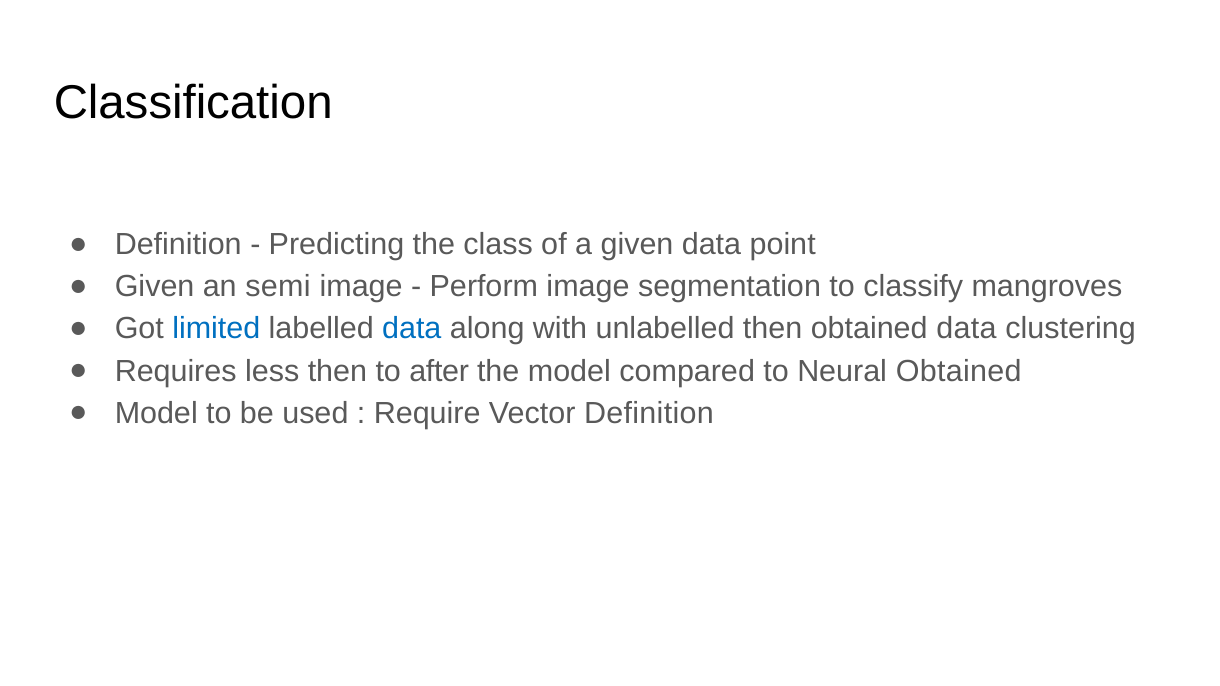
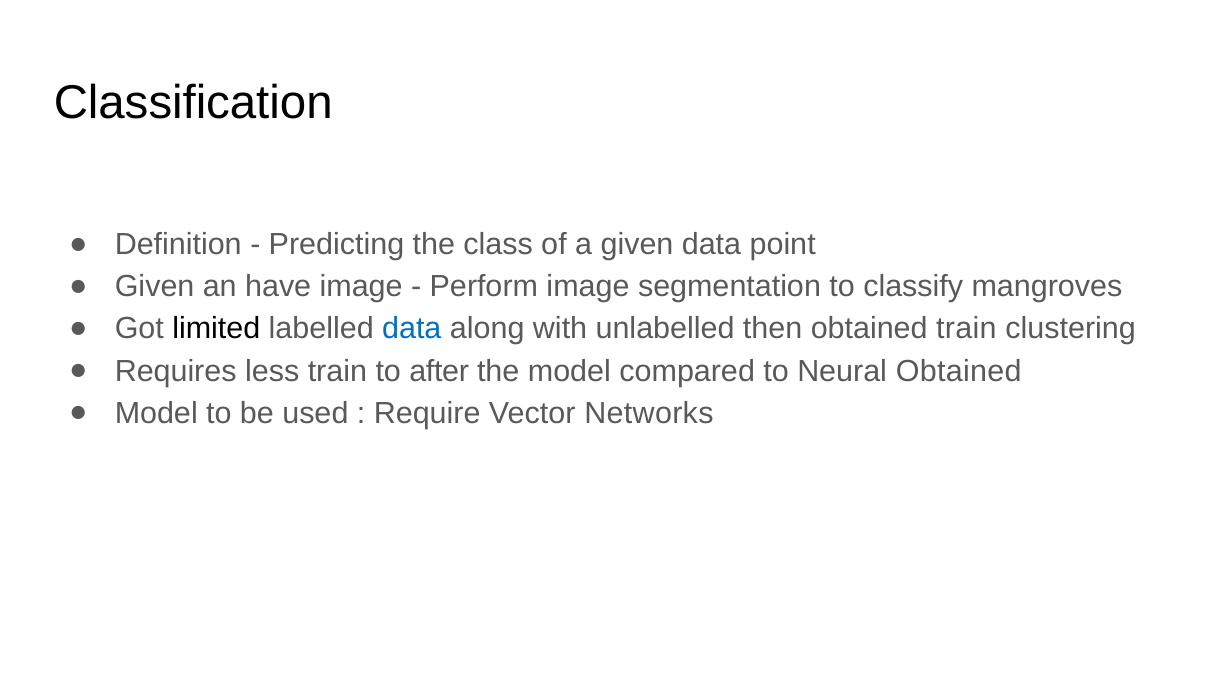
semi: semi -> have (278, 287)
limited colour: blue -> black (216, 329)
obtained data: data -> train (966, 329)
less then: then -> train (337, 371)
Vector Definition: Definition -> Networks (649, 413)
